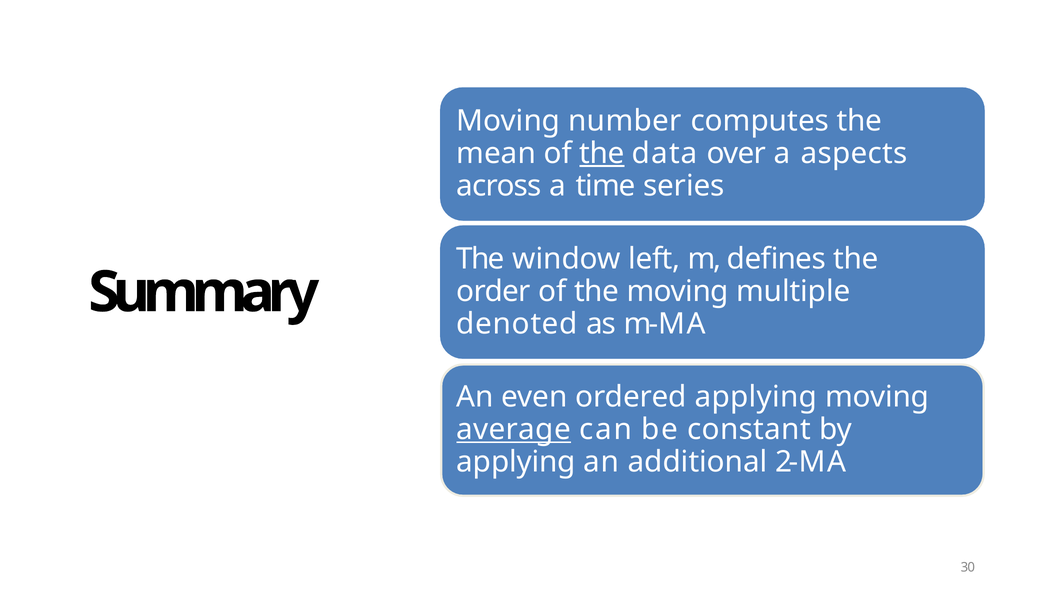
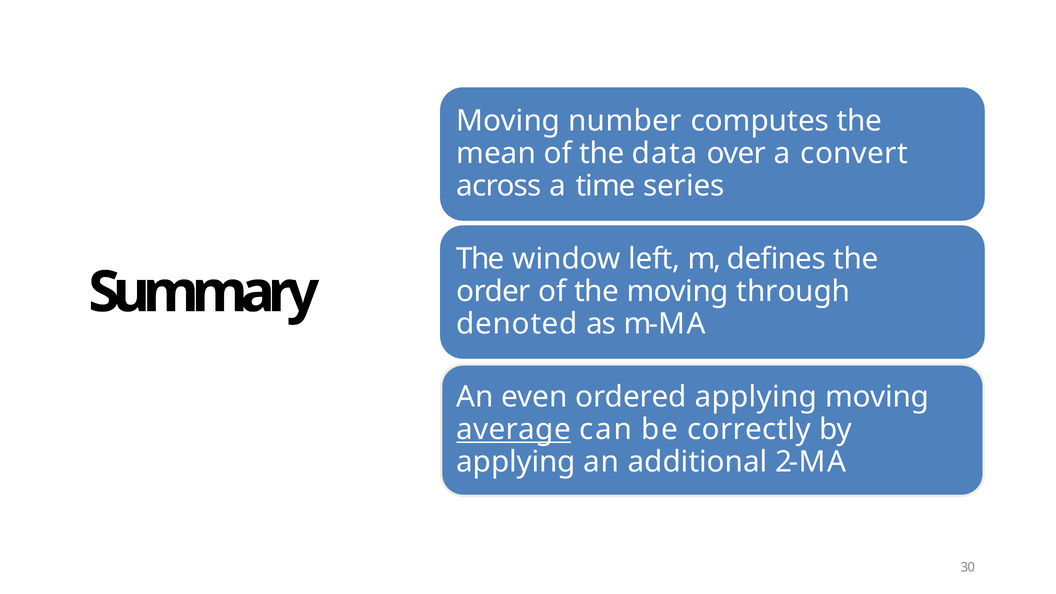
the underline: present -> none (602, 153)
aspects: aspects -> convert (854, 153)
multiple: multiple -> through (793, 291)
constant: constant -> correctly (749, 429)
